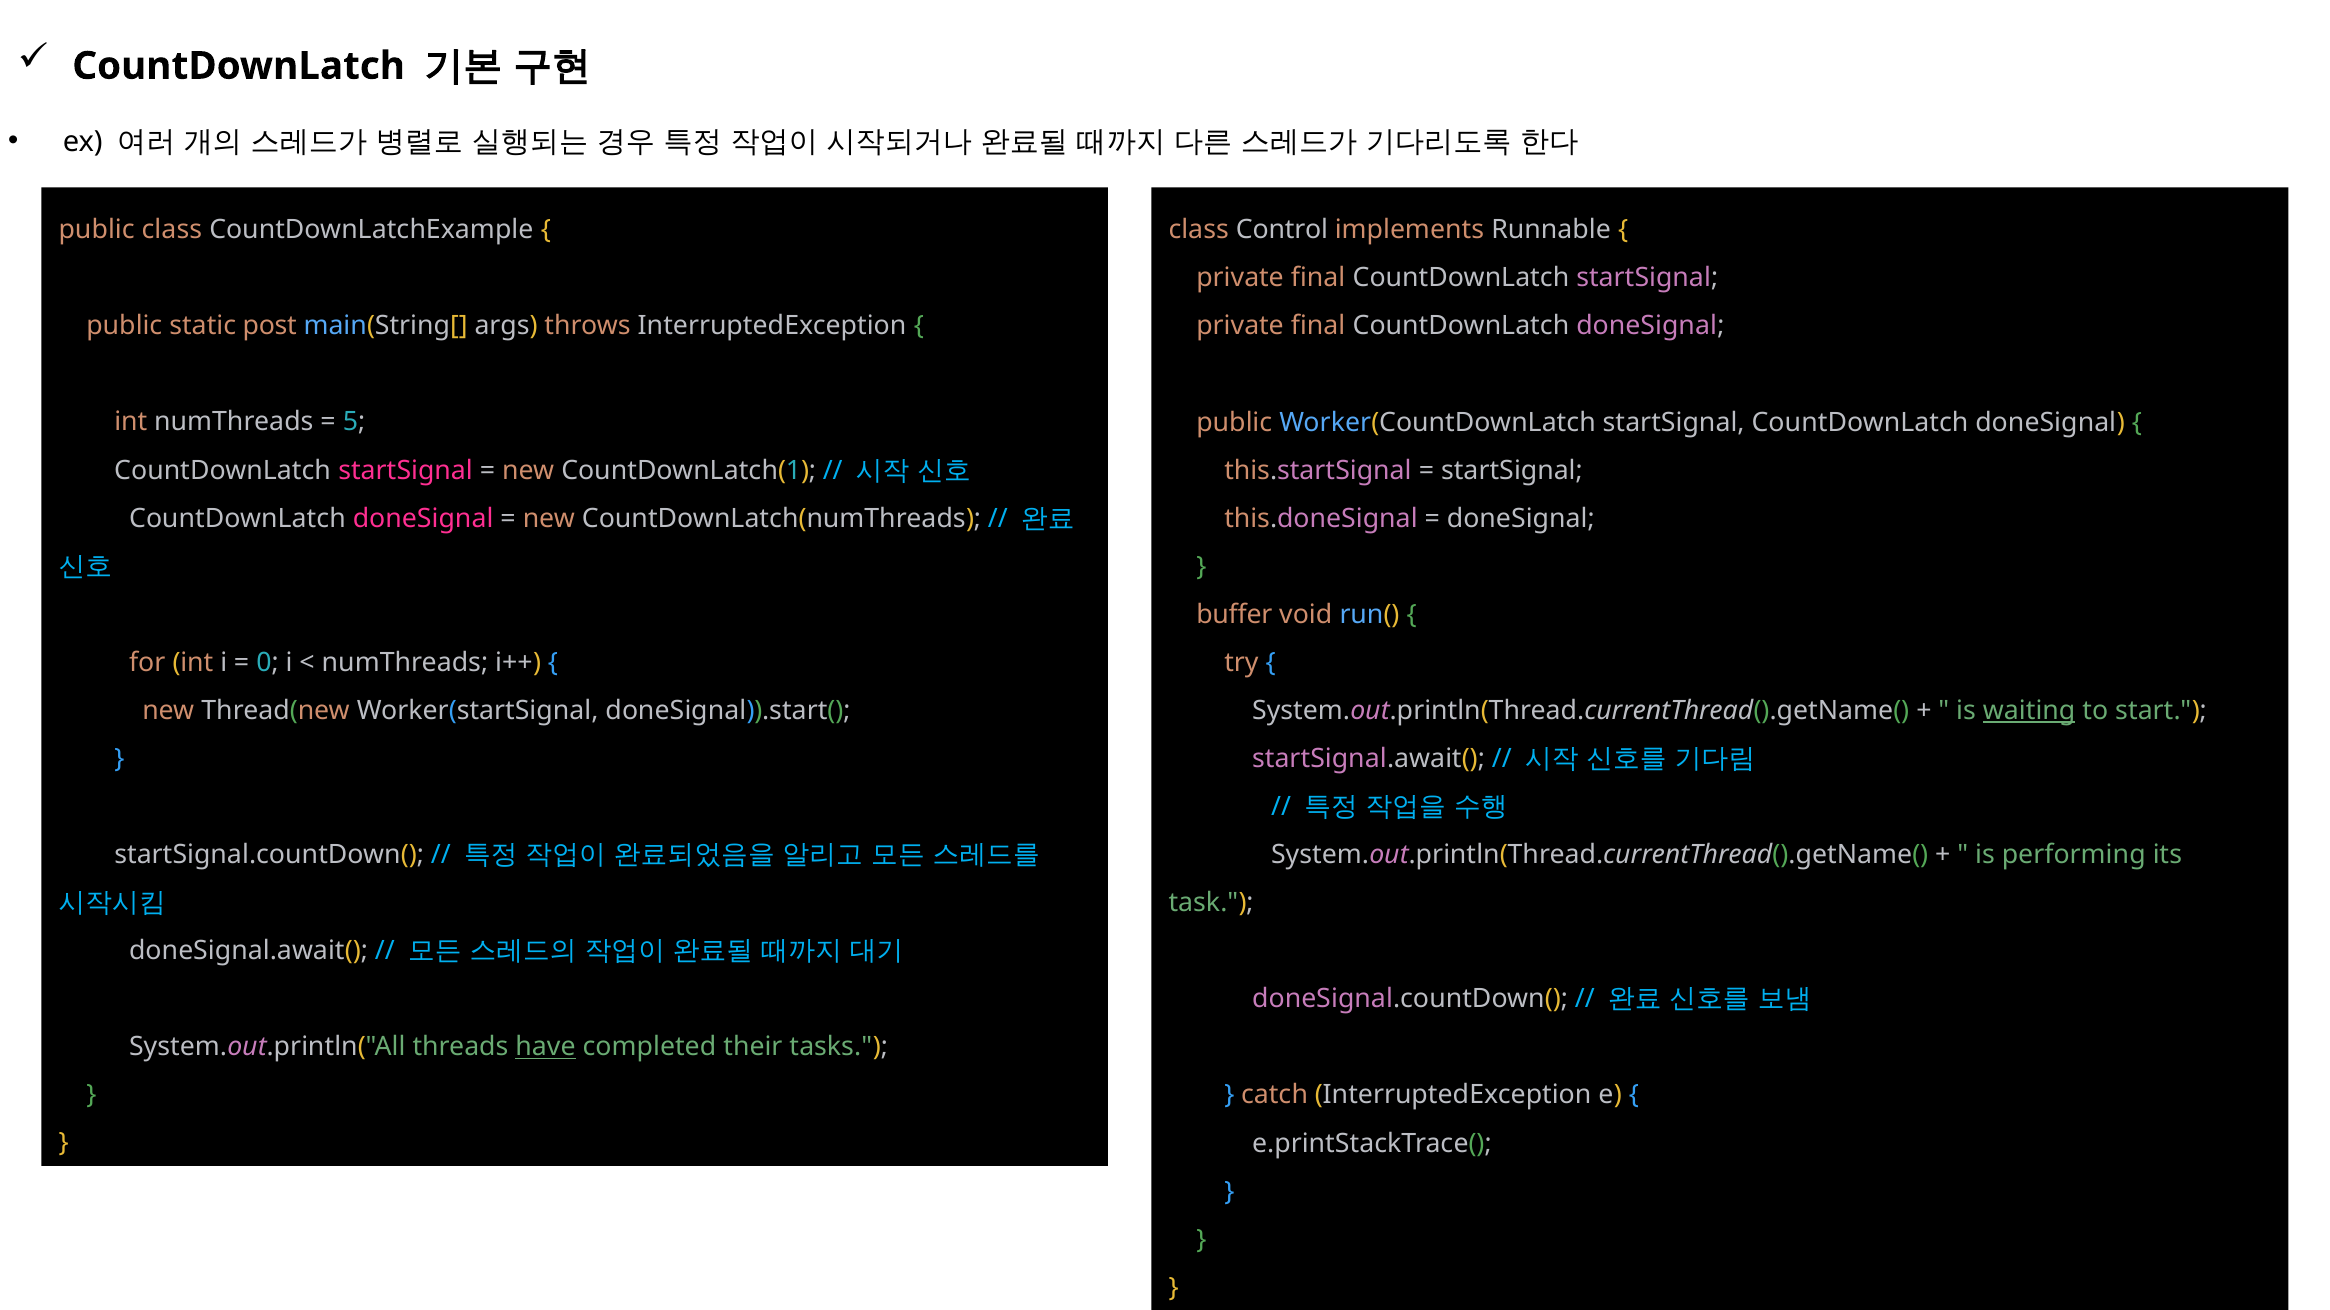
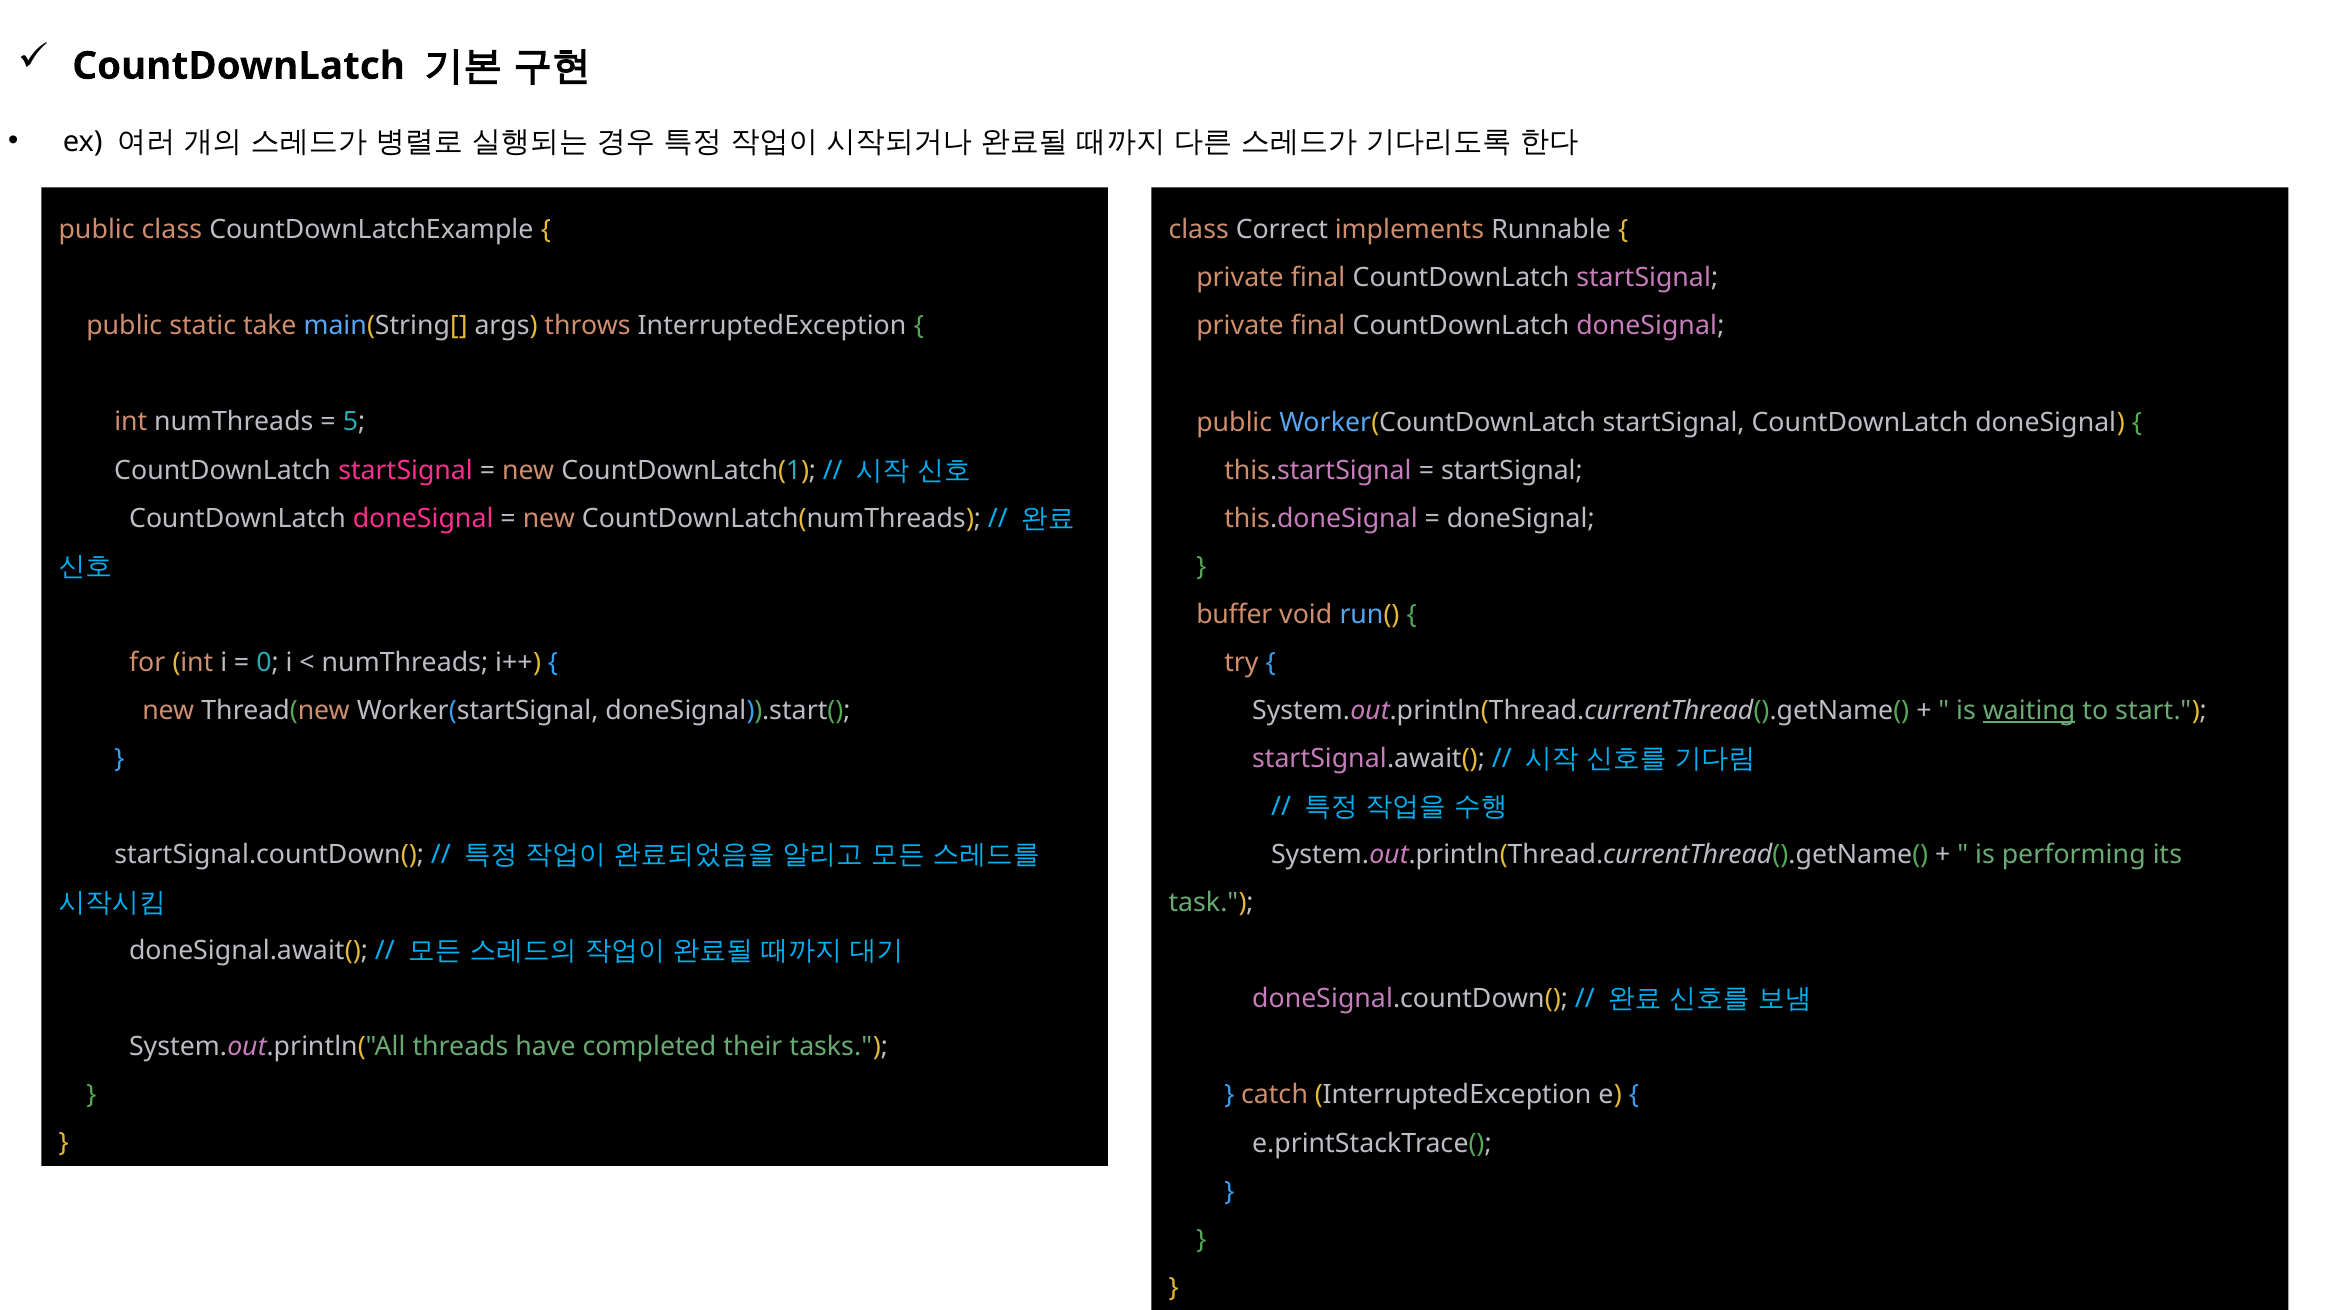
Control: Control -> Correct (1282, 230)
post: post -> take (270, 326)
have underline: present -> none (546, 1048)
